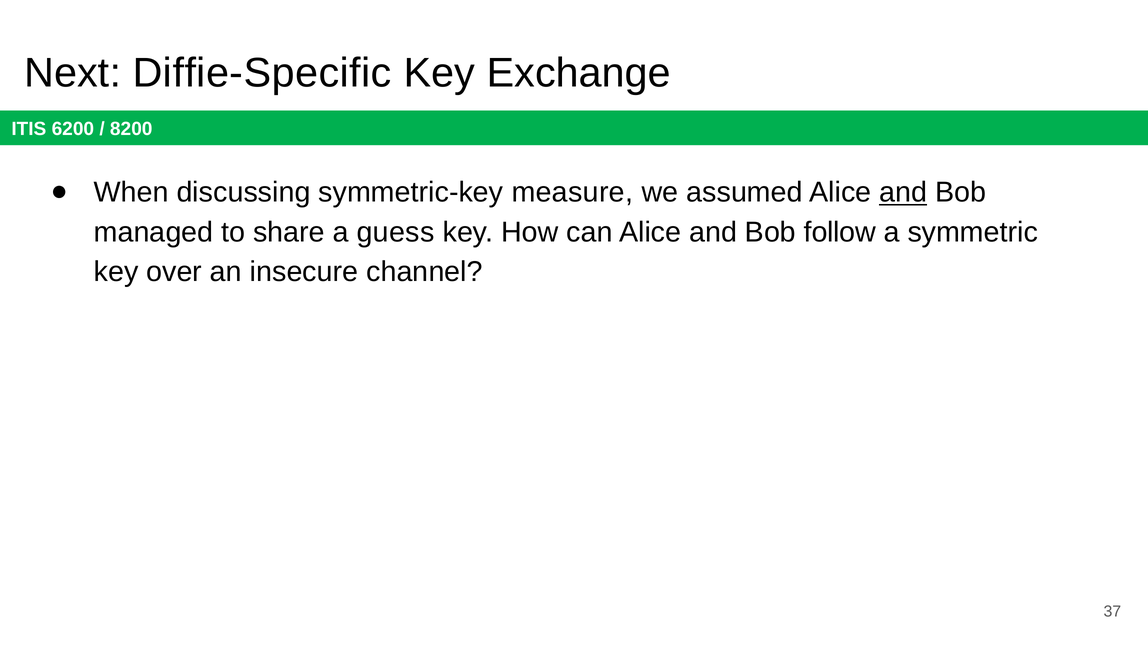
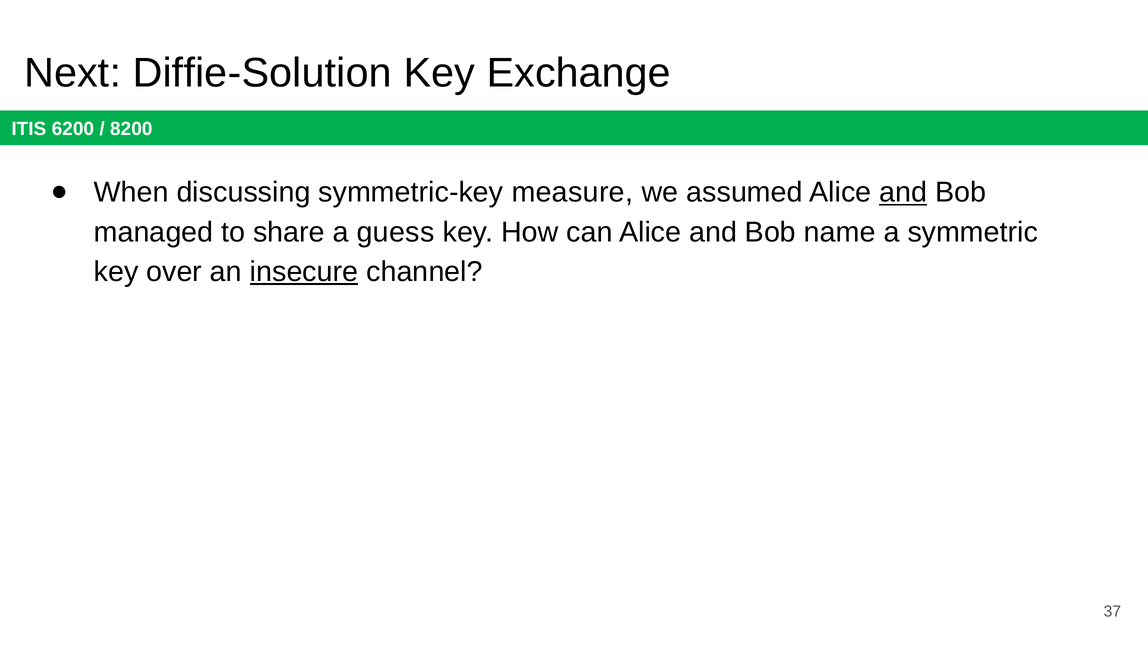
Diffie-Specific: Diffie-Specific -> Diffie-Solution (262, 73)
follow: follow -> name (840, 232)
insecure underline: none -> present (304, 272)
